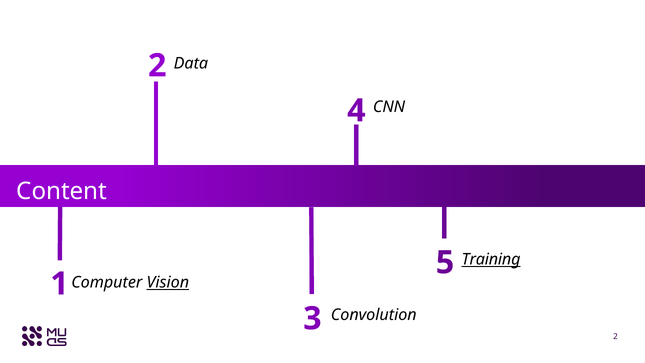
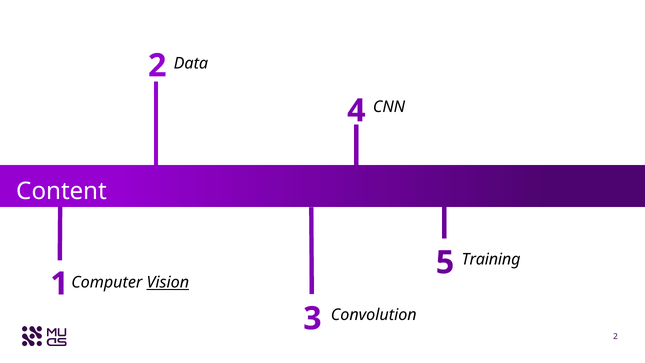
Training underline: present -> none (491, 259)
